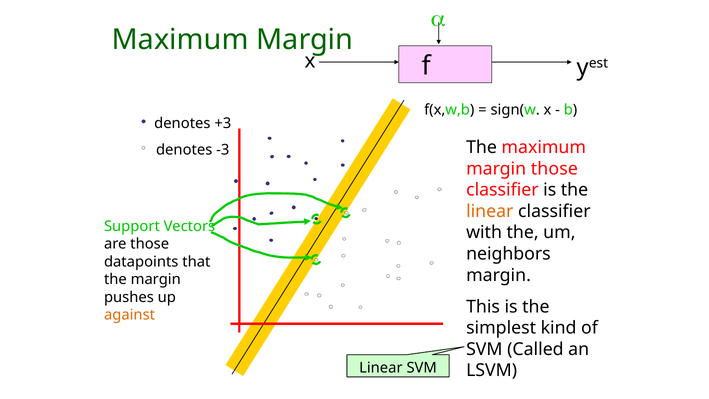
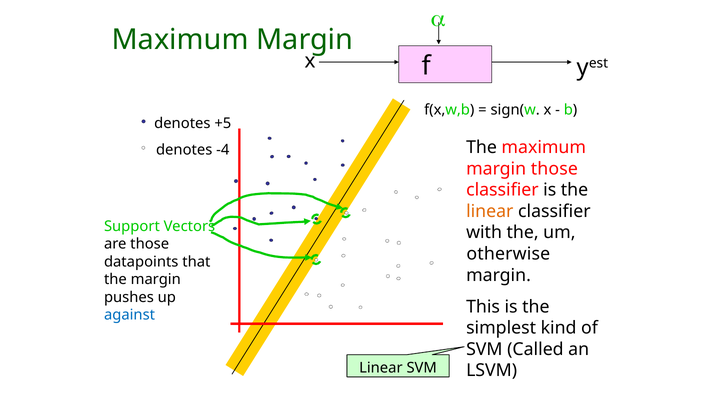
+3: +3 -> +5 (223, 123)
-3: -3 -> -4 (223, 150)
neighbors: neighbors -> otherwise (508, 254)
against colour: orange -> blue (130, 315)
